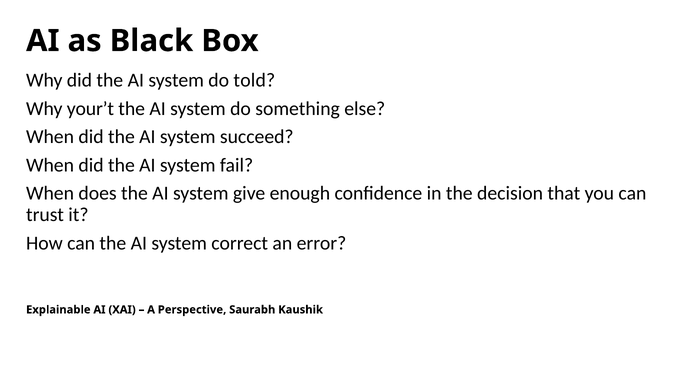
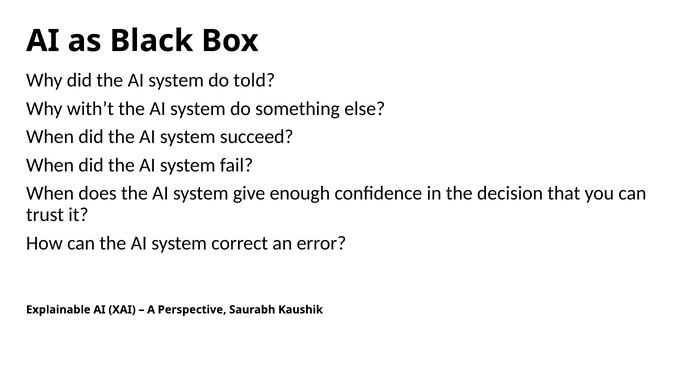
your’t: your’t -> with’t (90, 109)
